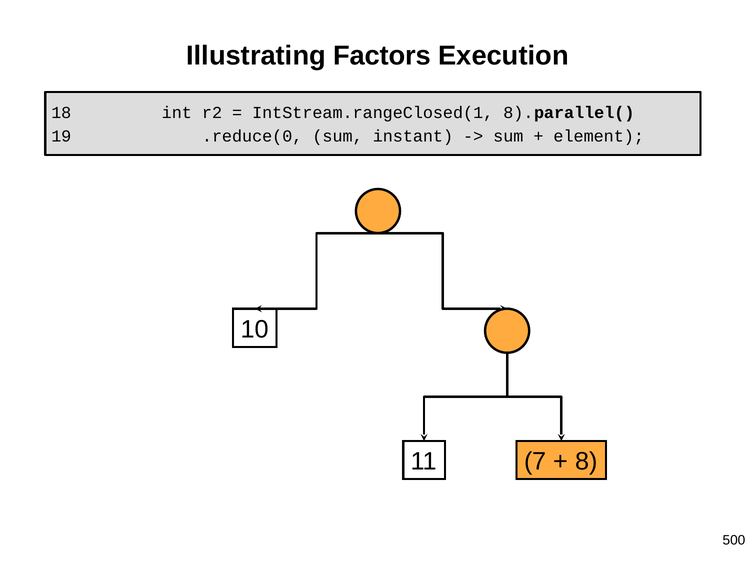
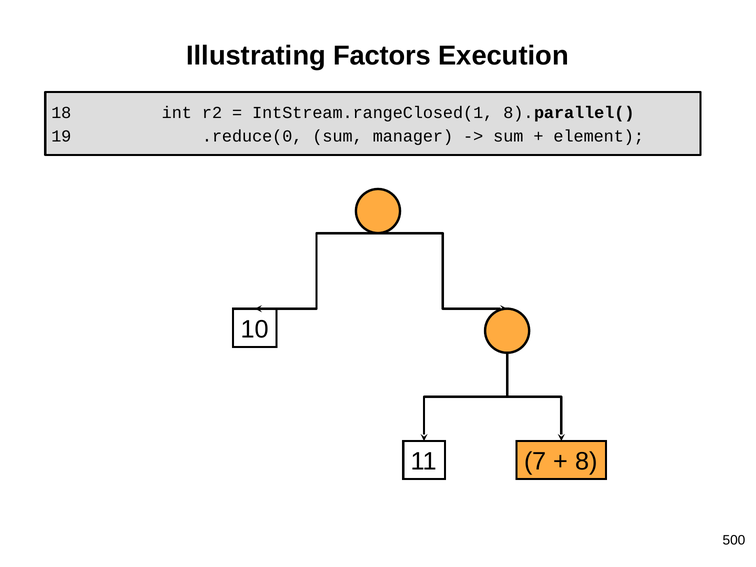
instant: instant -> manager (413, 136)
